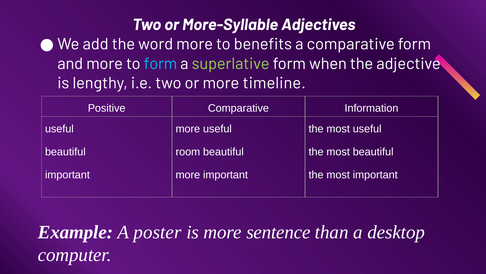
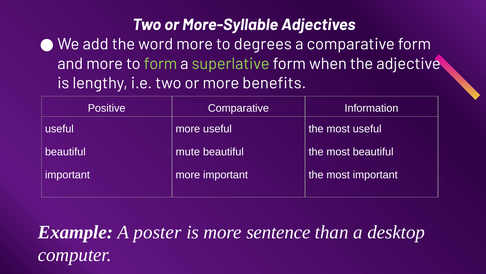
benefits: benefits -> degrees (263, 44)
form colour: light blue -> light green (160, 64)
timeline: timeline -> benefits (274, 83)
room: room -> mute (188, 152)
